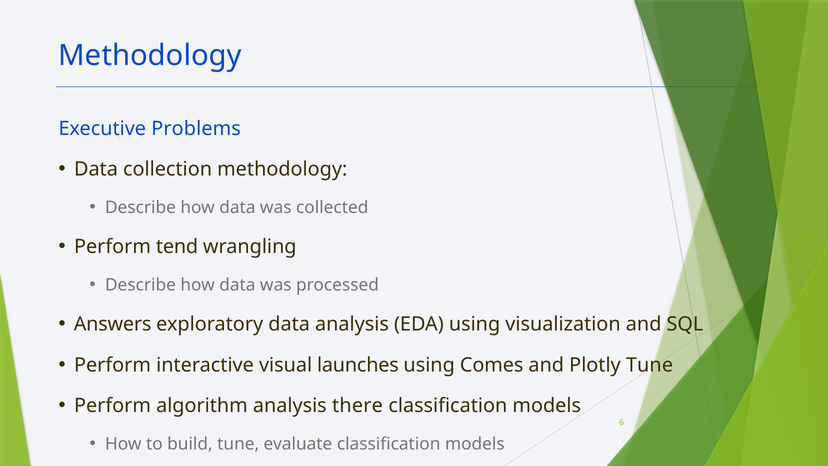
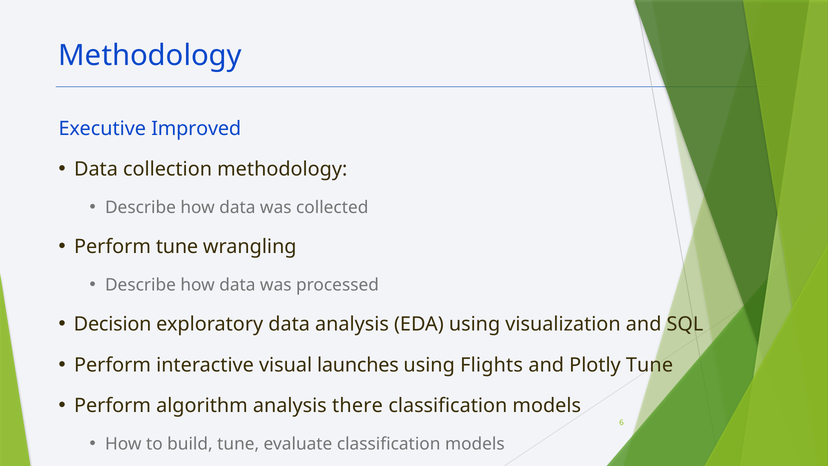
Problems: Problems -> Improved (196, 128)
Perform tend: tend -> tune (177, 247)
Answers: Answers -> Decision (113, 324)
Comes: Comes -> Flights (492, 365)
